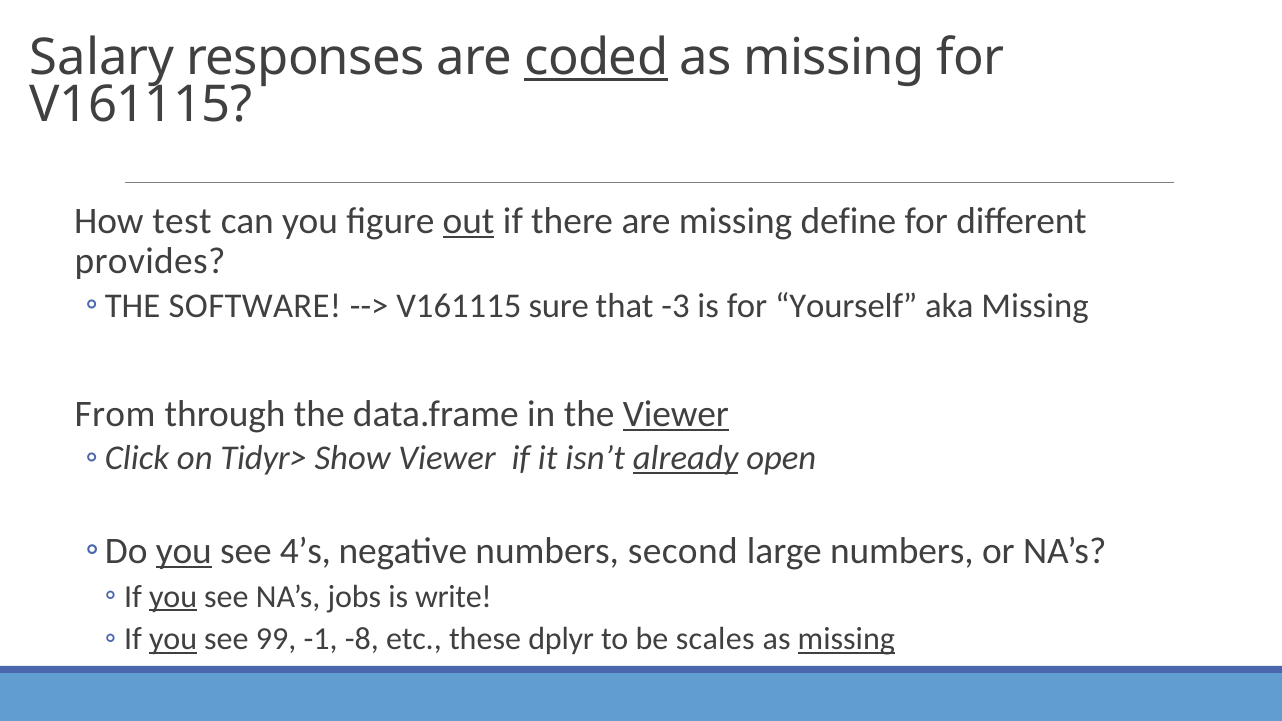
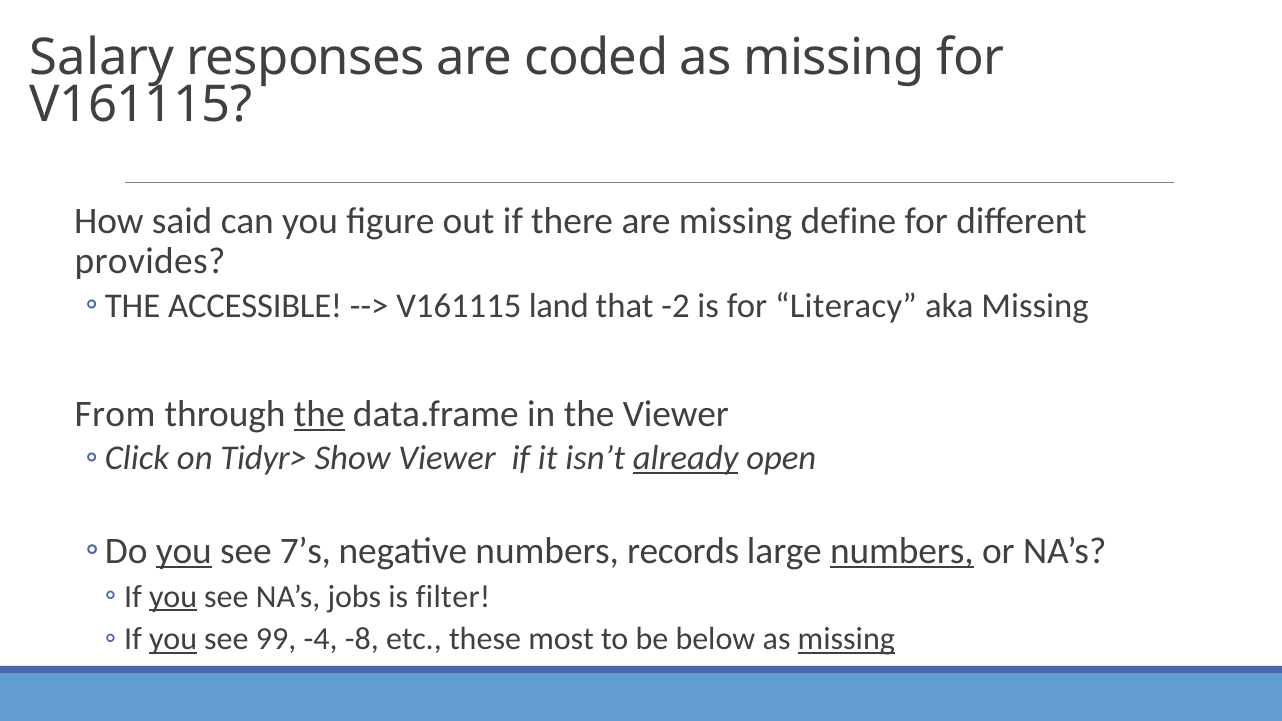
coded underline: present -> none (596, 58)
test: test -> said (182, 221)
out underline: present -> none (469, 221)
SOFTWARE: SOFTWARE -> ACCESSIBLE (255, 306)
sure: sure -> land (559, 306)
-3: -3 -> -2 (676, 306)
Yourself: Yourself -> Literacy (846, 306)
the underline: none -> present (319, 414)
Viewer underline: present -> none (676, 414)
4’s: 4’s -> 7’s (305, 551)
second: second -> records (683, 551)
numbers underline: none -> present (902, 551)
write: write -> filter (453, 597)
-1: -1 -> -4 (321, 639)
dplyr: dplyr -> most (561, 639)
scales: scales -> below (715, 639)
